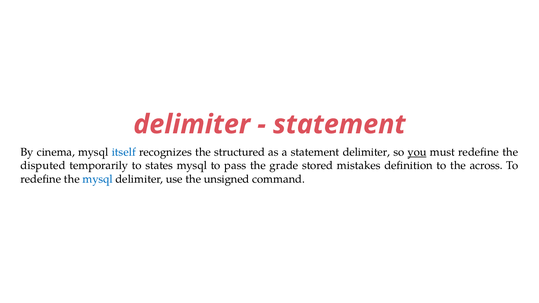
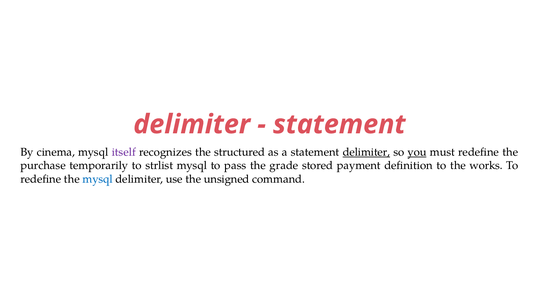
itself colour: blue -> purple (124, 152)
delimiter underline: none -> present (366, 152)
disputed: disputed -> purchase (43, 166)
states: states -> strlist (159, 166)
mistakes: mistakes -> payment (359, 166)
across: across -> works (486, 166)
